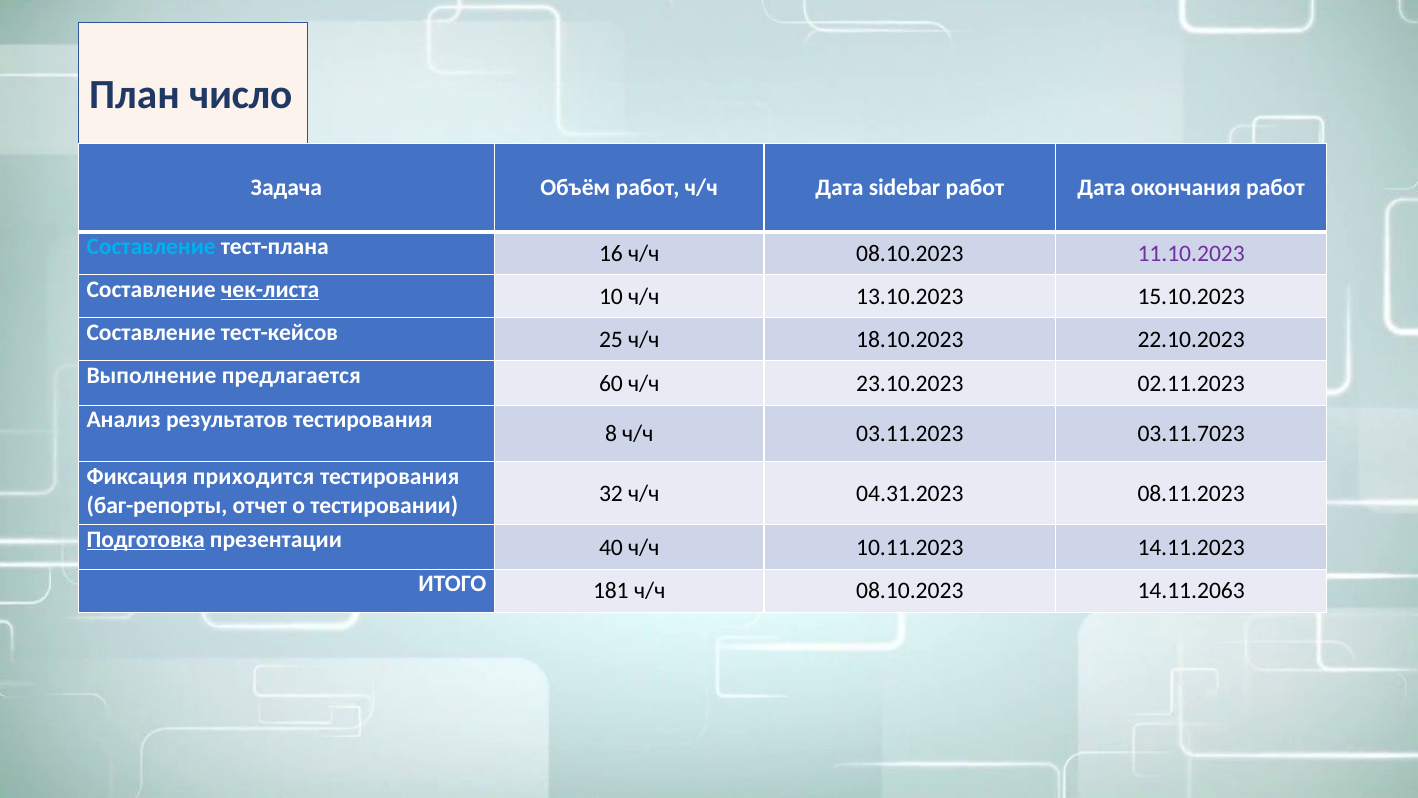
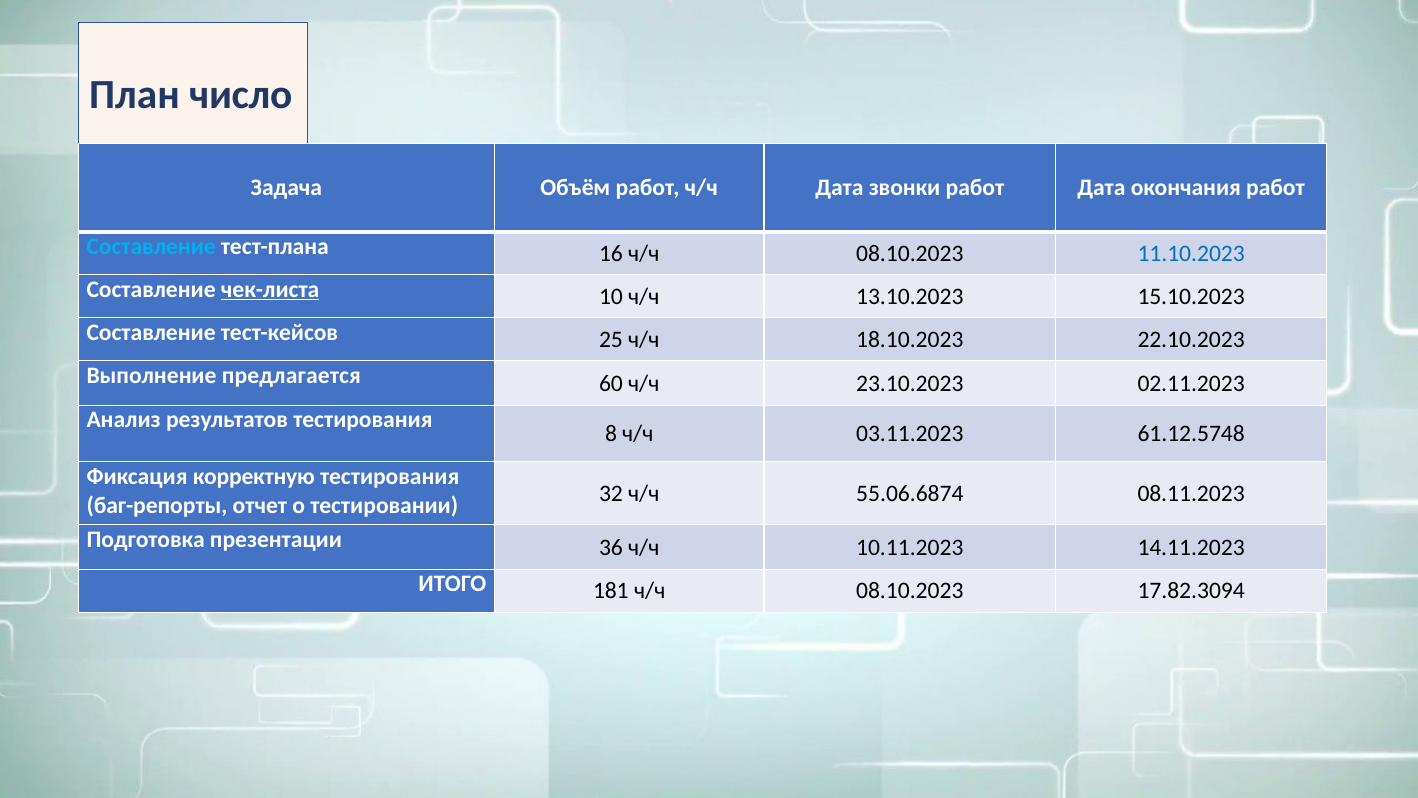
sidebar: sidebar -> звонки (905, 188)
11.10.2023 colour: purple -> blue (1191, 253)
03.11.7023: 03.11.7023 -> 61.12.5748 (1191, 434)
приходится: приходится -> корректную (254, 476)
04.31.2023: 04.31.2023 -> 55.06.6874 (910, 493)
Подготовка underline: present -> none (146, 539)
40: 40 -> 36 (611, 547)
14.11.2063: 14.11.2063 -> 17.82.3094 (1191, 591)
